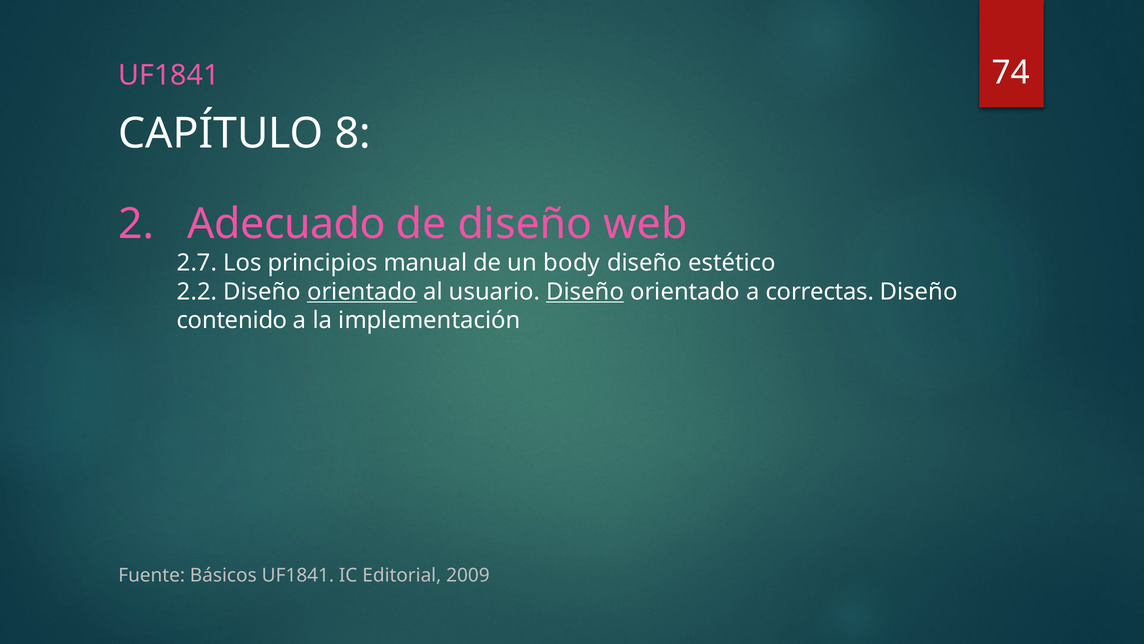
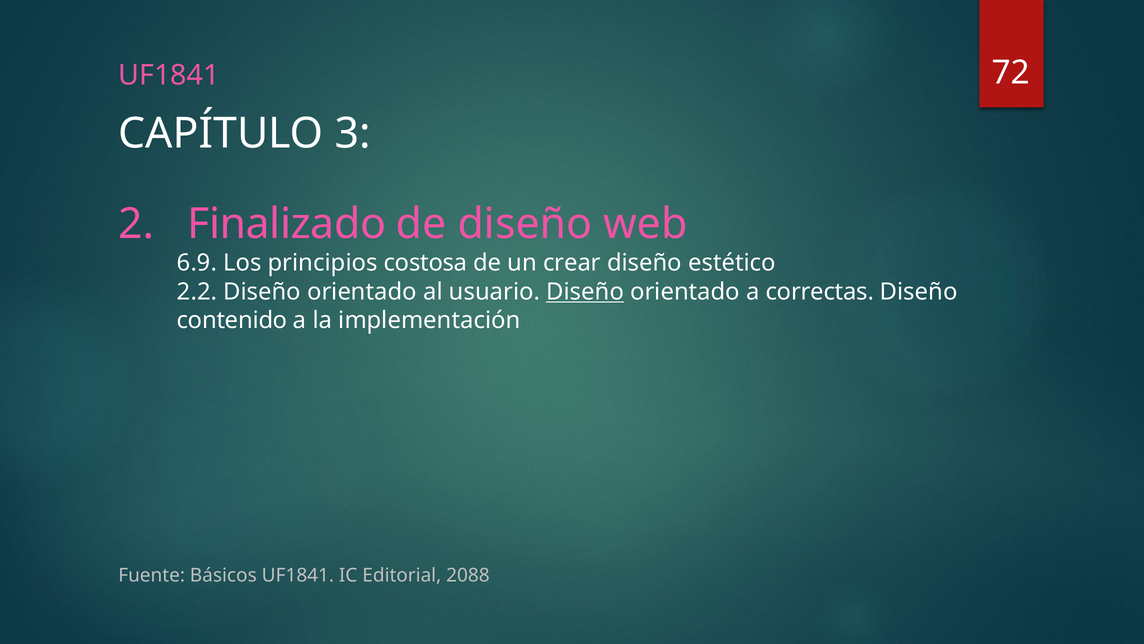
74: 74 -> 72 (1011, 72)
8: 8 -> 3 (353, 134)
Adecuado: Adecuado -> Finalizado (287, 224)
2.7: 2.7 -> 6.9 (197, 263)
manual: manual -> costosa (425, 263)
body: body -> crear (572, 263)
orientado underline: present -> none (362, 291)
2009: 2009 -> 2088 (468, 575)
